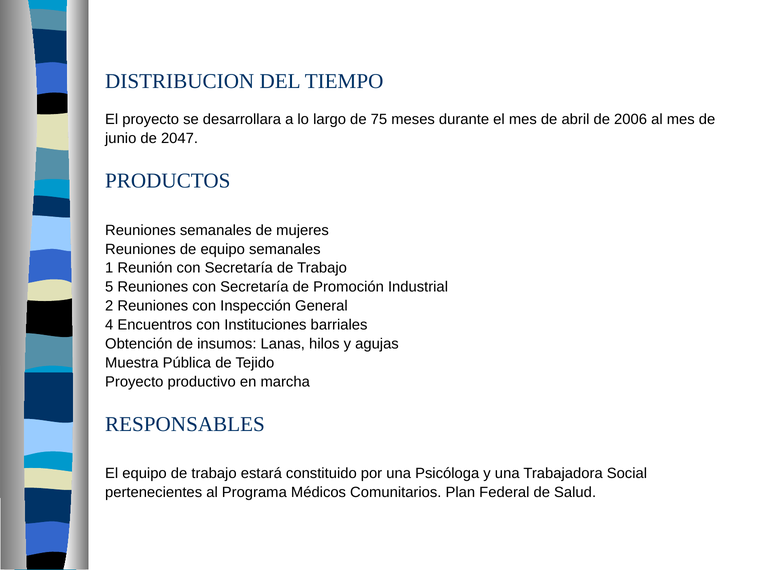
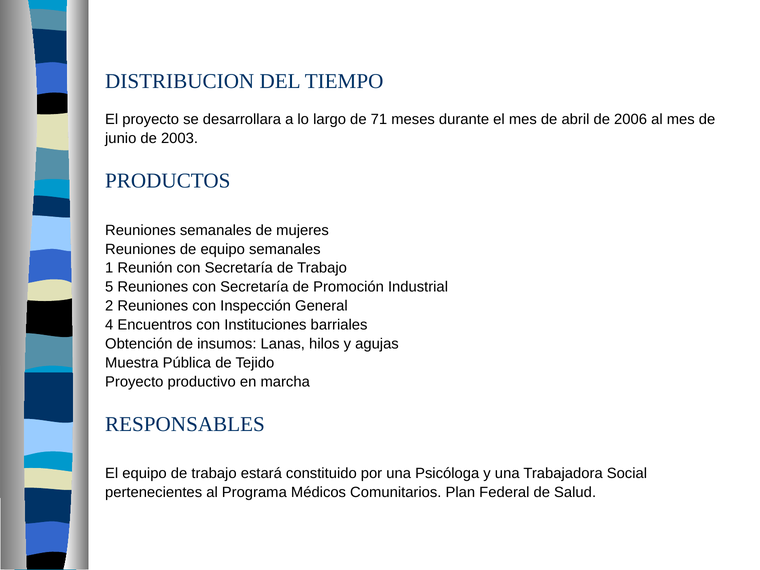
75: 75 -> 71 (379, 119)
2047: 2047 -> 2003 (180, 138)
